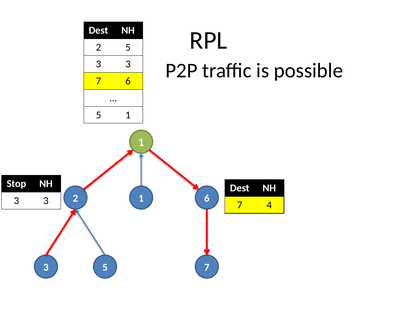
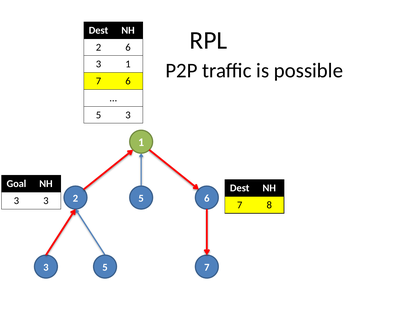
2 5: 5 -> 6 (128, 47)
3: 3 -> 1 (128, 64)
1: 1 -> 3 (128, 115)
Stop: Stop -> Goal (16, 184)
2 1: 1 -> 5 (141, 198)
4: 4 -> 8 (269, 205)
